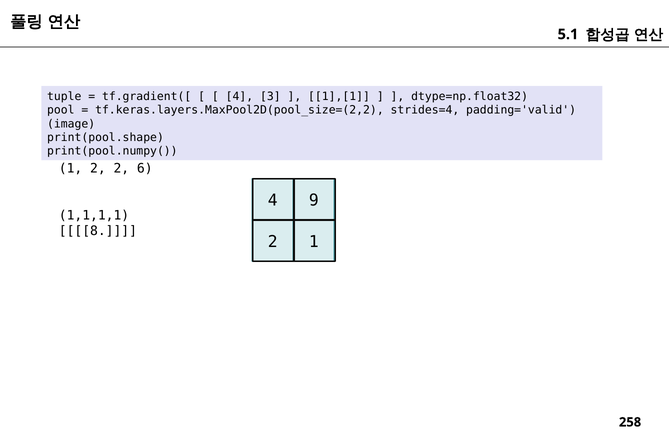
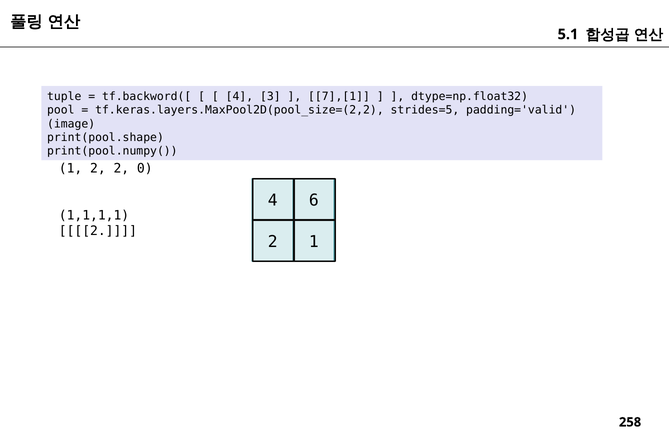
tf.gradient([: tf.gradient([ -> tf.backword([ (147, 96)
1],[1: 1],[1 -> 7],[1 (339, 96)
strides=4: strides=4 -> strides=5 (425, 110)
6: 6 -> 0 (145, 168)
9: 9 -> 6 (314, 200)
8: 8 -> 2 (98, 231)
